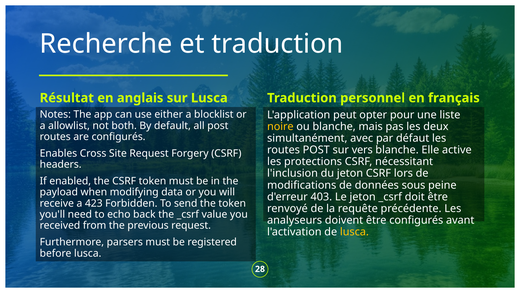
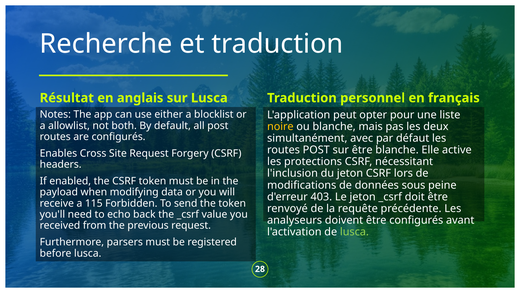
sur vers: vers -> être (362, 150)
423: 423 -> 115 (94, 203)
lusca colour: yellow -> light green (354, 232)
